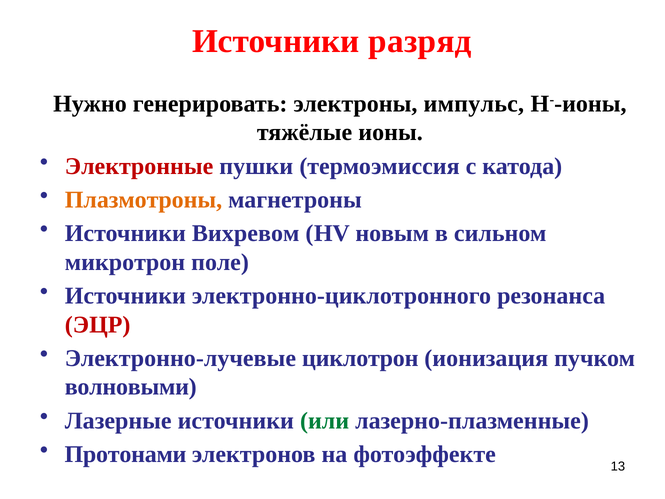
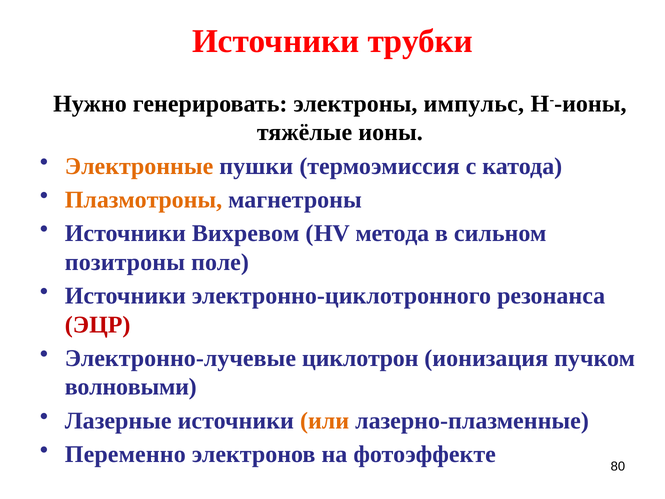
разряд: разряд -> трубки (420, 41)
Электронные colour: red -> orange (139, 166)
новым: новым -> метода (392, 233)
микротрон: микротрон -> позитроны (125, 262)
или colour: green -> orange (325, 420)
Протонами: Протонами -> Переменно (125, 454)
13: 13 -> 80 (618, 466)
